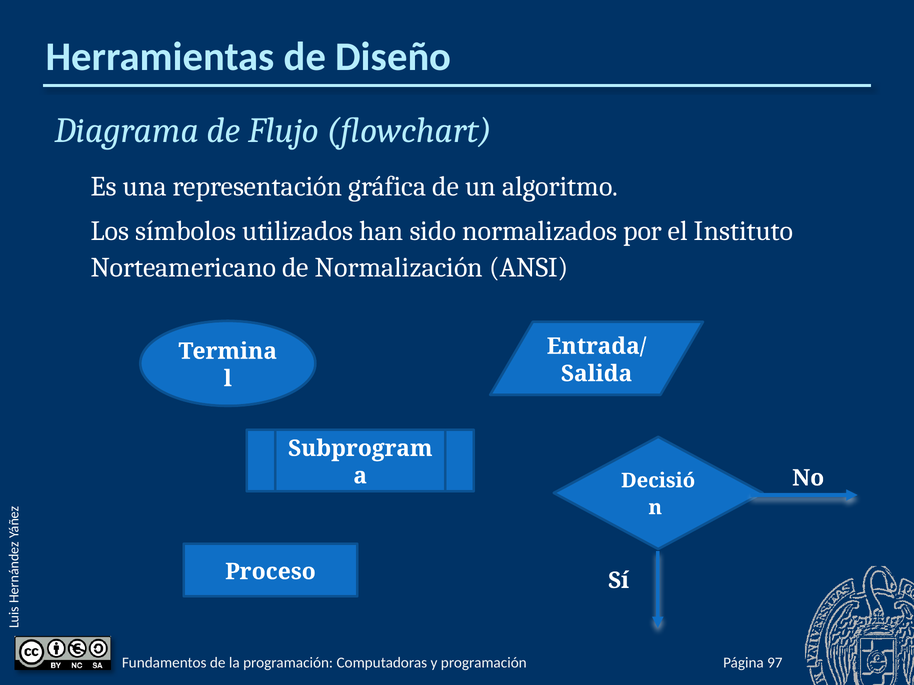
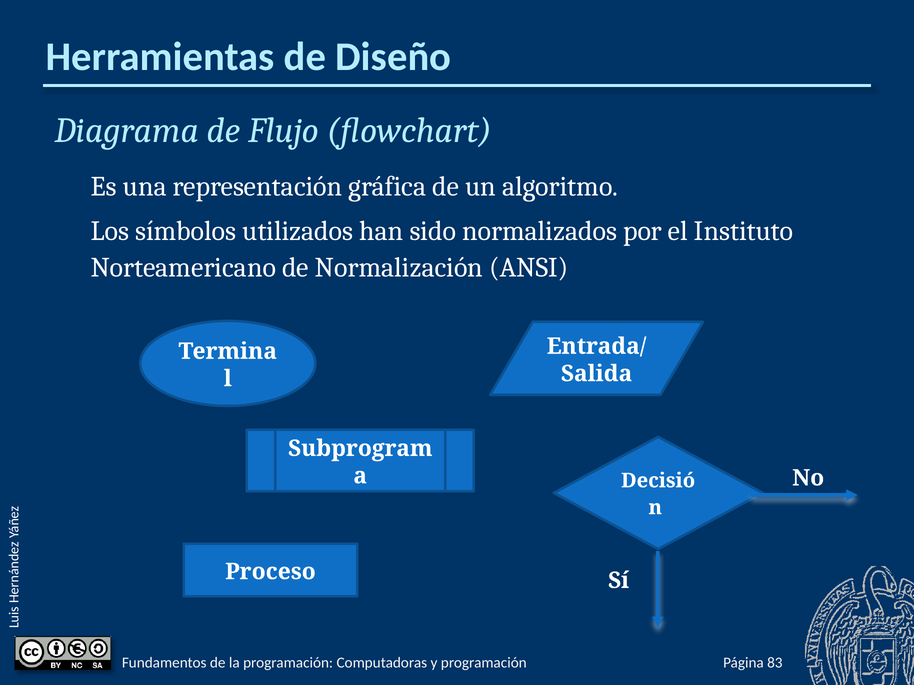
97: 97 -> 83 (775, 663)
